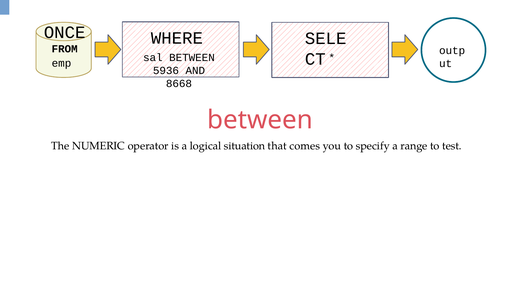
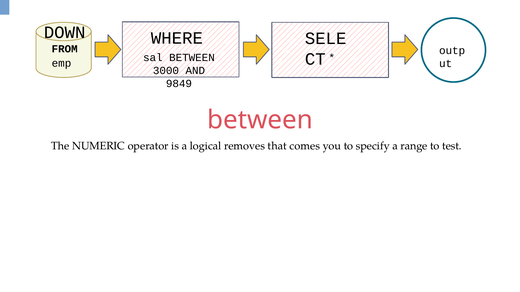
ONCE: ONCE -> DOWN (65, 33)
5936: 5936 -> 3000 (166, 71)
8668: 8668 -> 9849 (179, 84)
situation: situation -> removes (245, 146)
